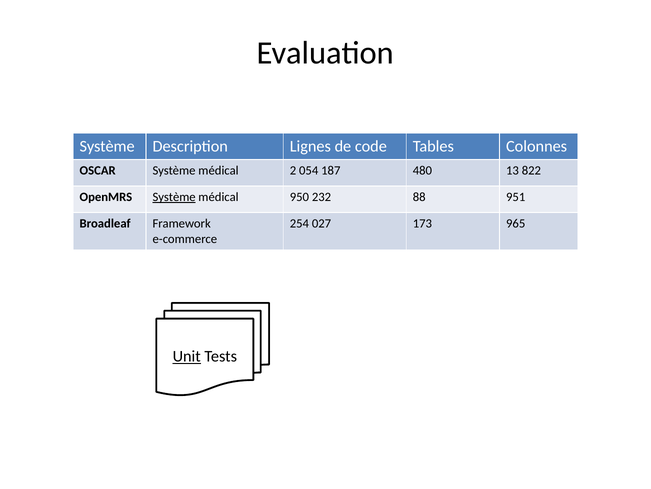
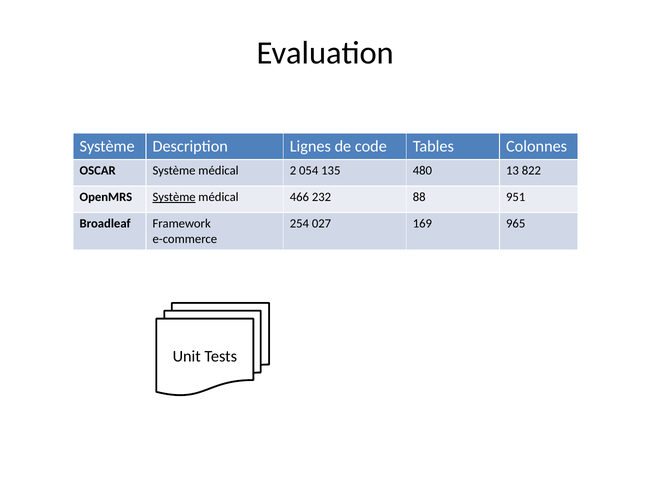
187: 187 -> 135 (331, 170)
950: 950 -> 466 (299, 197)
173: 173 -> 169 (422, 223)
Unit underline: present -> none (187, 356)
